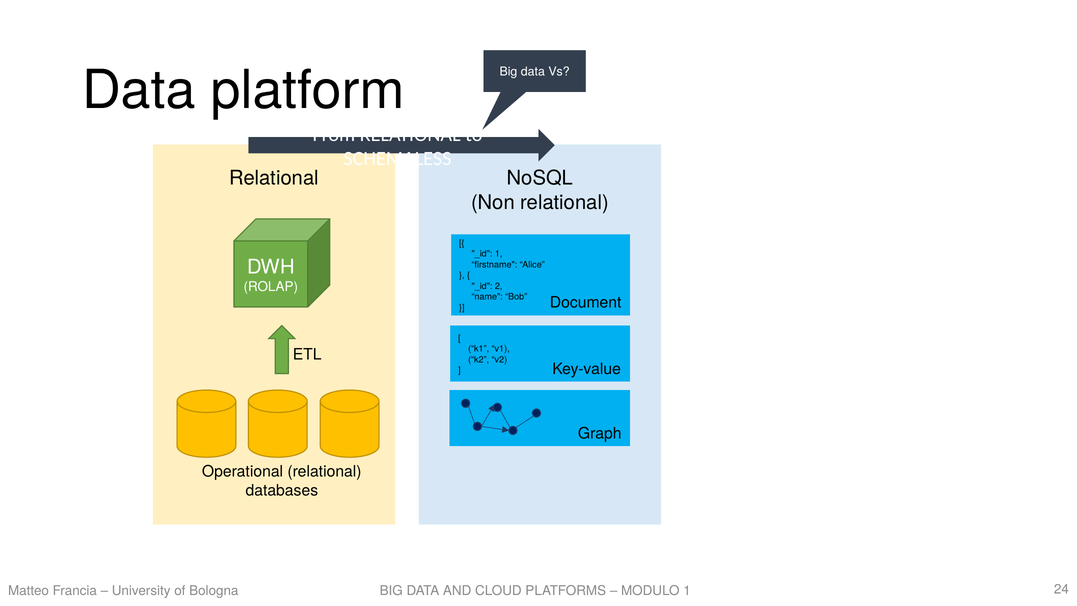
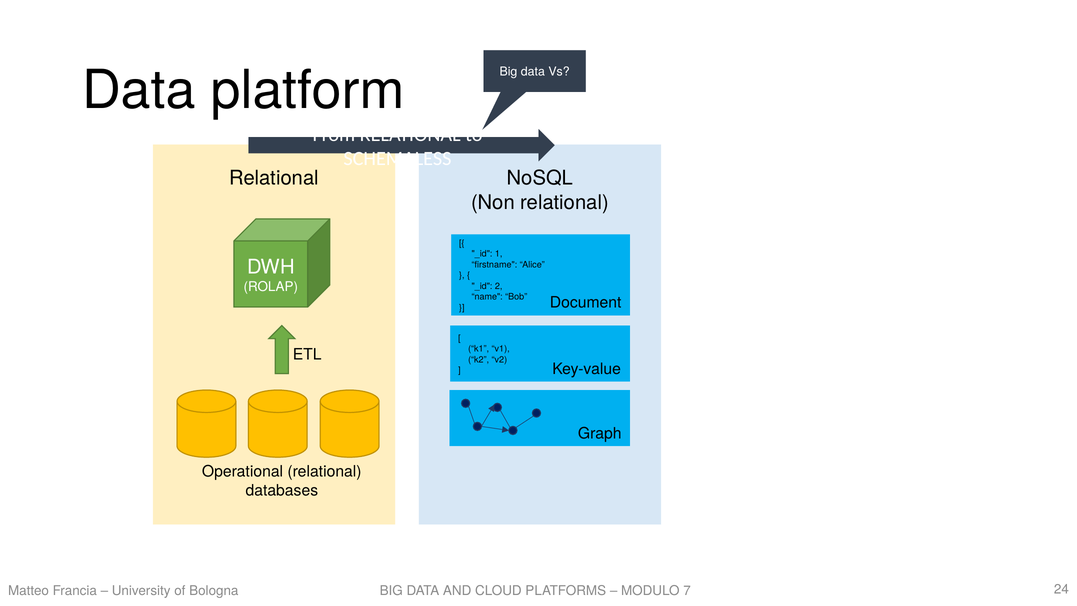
1: 1 -> 7 (687, 591)
